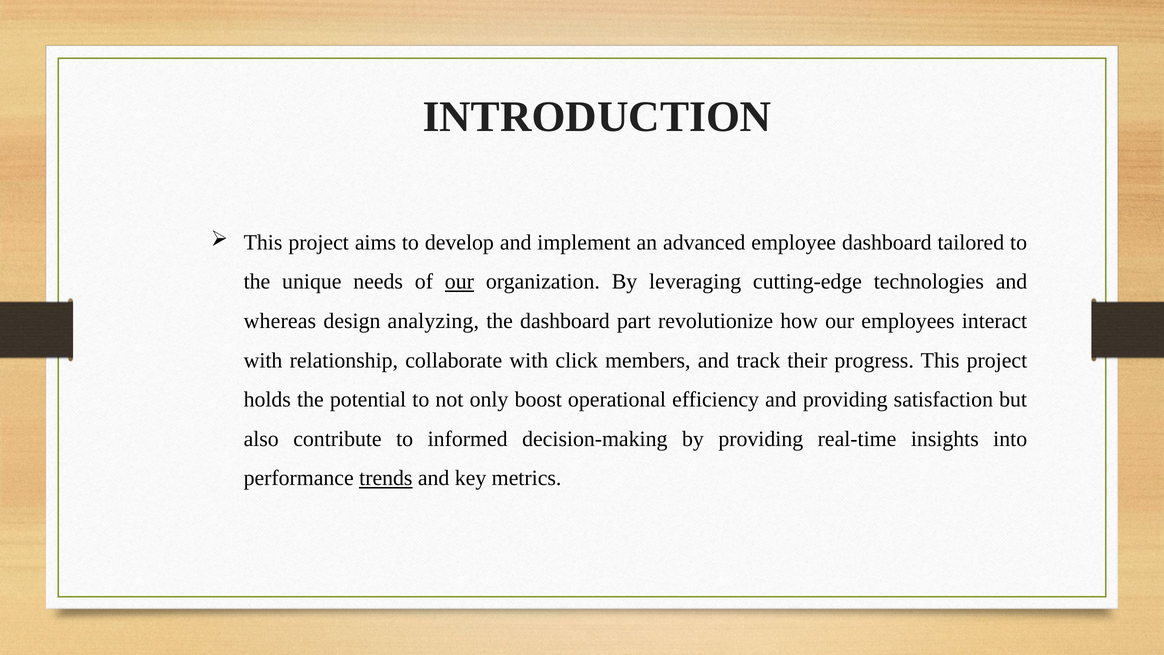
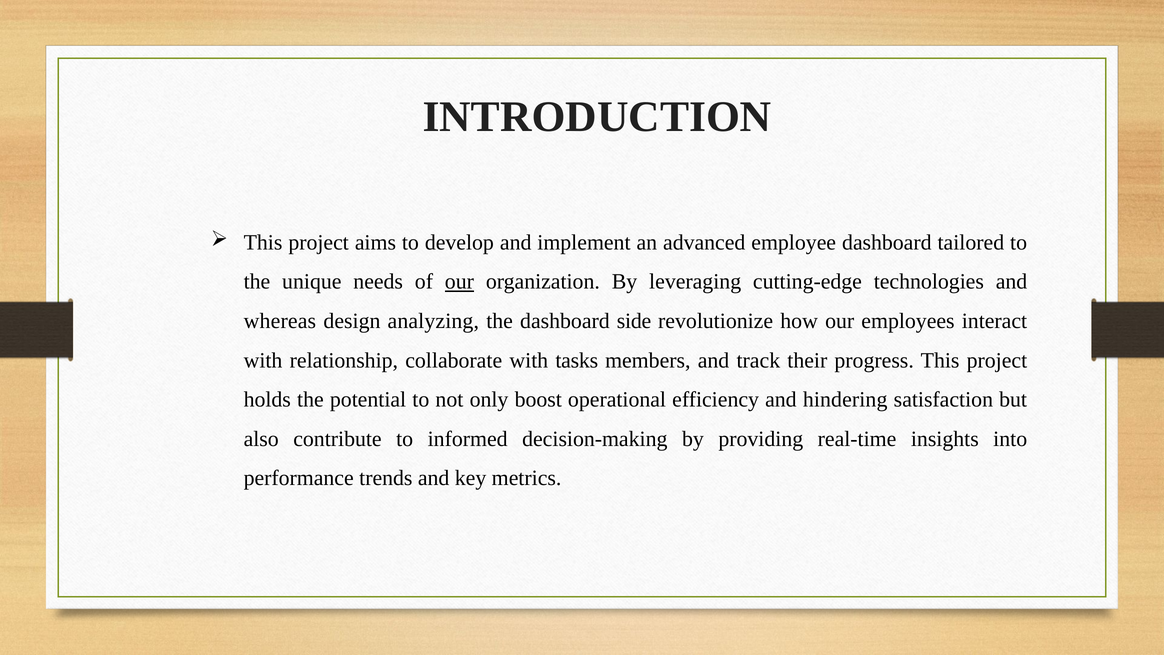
part: part -> side (634, 321)
click: click -> tasks (577, 360)
and providing: providing -> hindering (845, 399)
trends underline: present -> none (386, 478)
